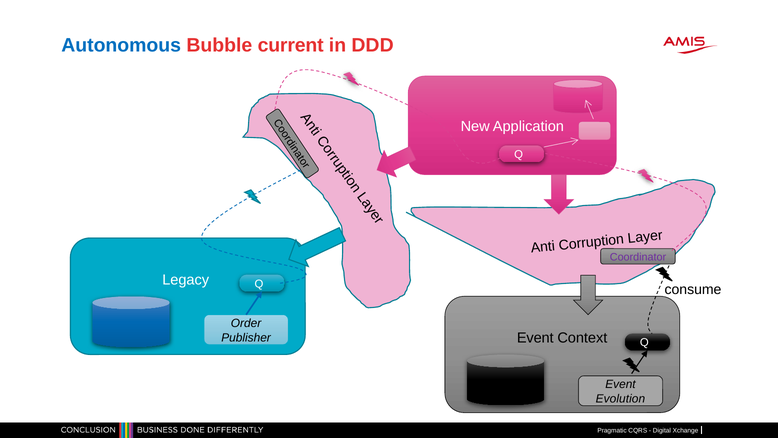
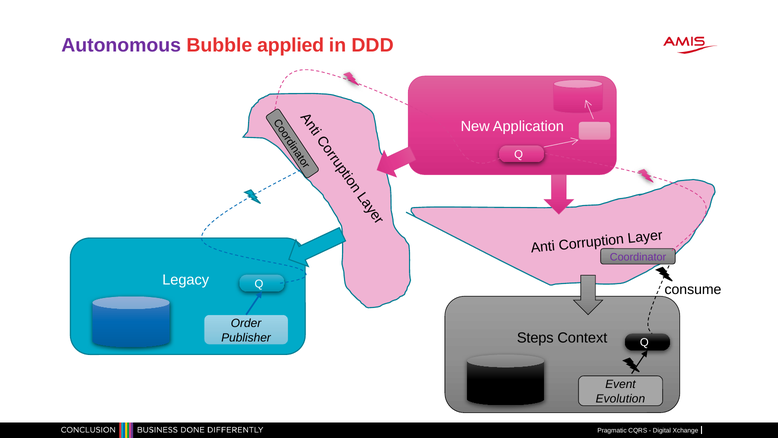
Autonomous colour: blue -> purple (121, 45)
current: current -> applied (291, 45)
Event: Event -> Steps (535, 338)
